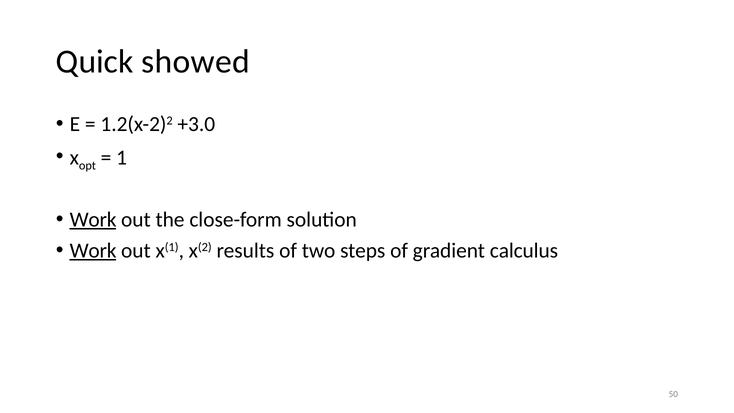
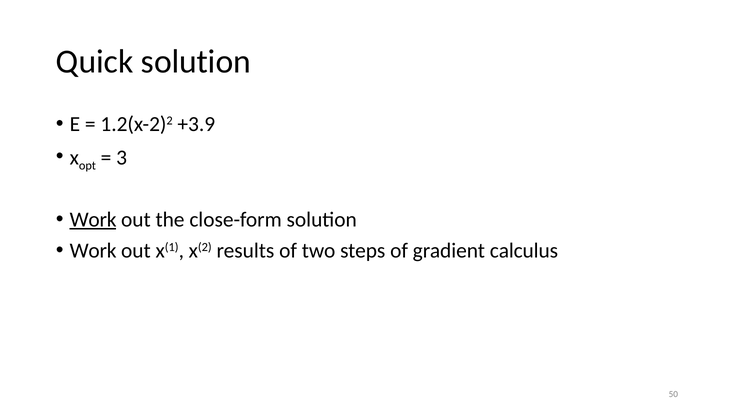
Quick showed: showed -> solution (196, 62)
+3.0: +3.0 -> +3.9 (196, 124)
1: 1 -> 3 (122, 157)
Work underline: present -> none (93, 250)
